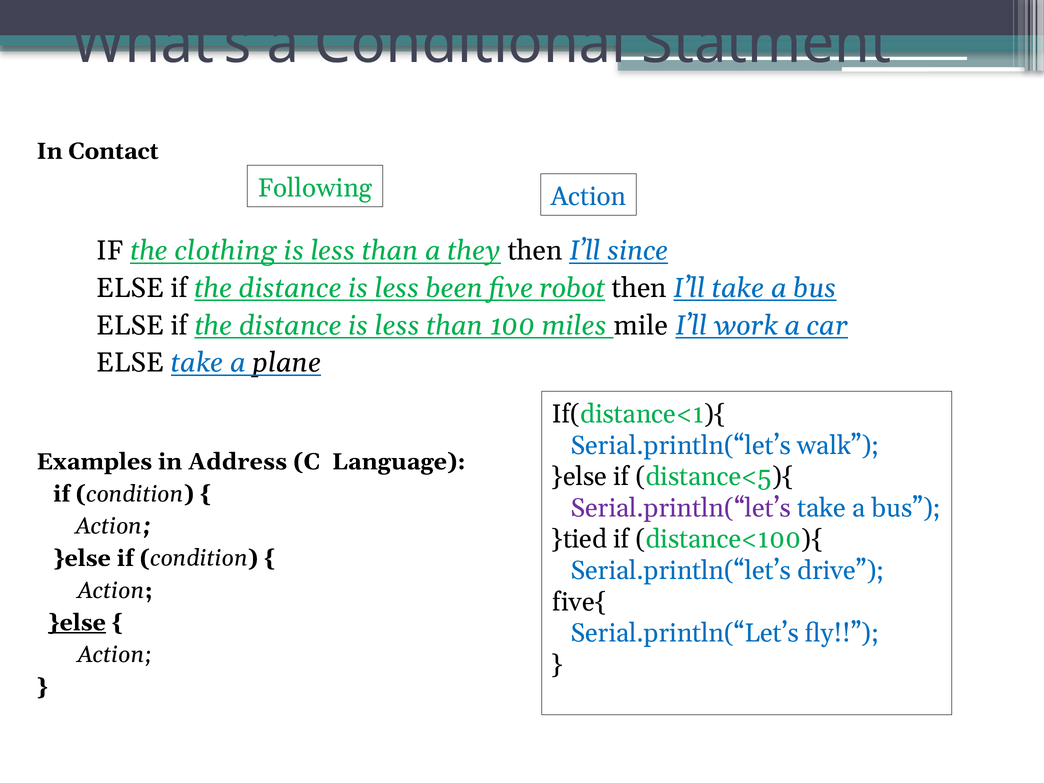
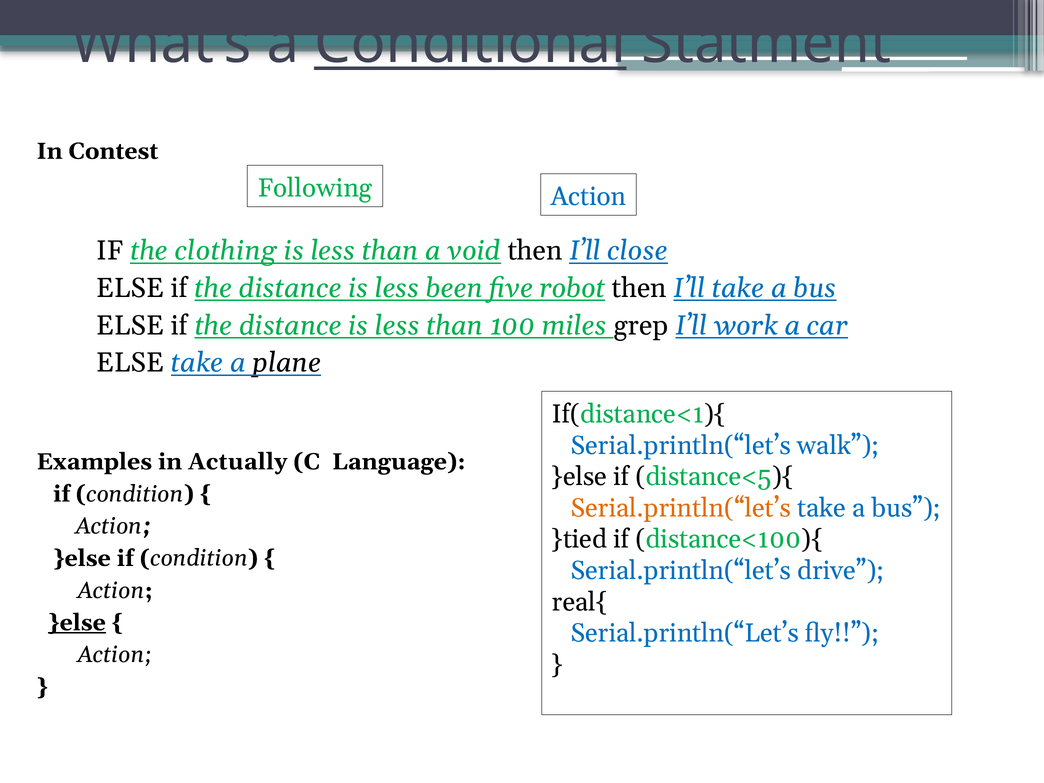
Conditional underline: none -> present (470, 43)
Contact: Contact -> Contest (113, 151)
they: they -> void (474, 251)
since: since -> close (638, 251)
mile: mile -> grep (641, 325)
Address: Address -> Actually (238, 462)
Serial.println(“let’s colour: purple -> orange (681, 508)
five{: five{ -> real{ (579, 602)
